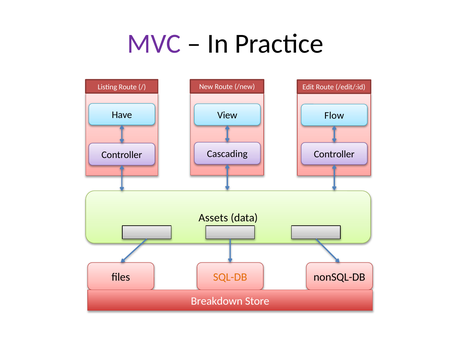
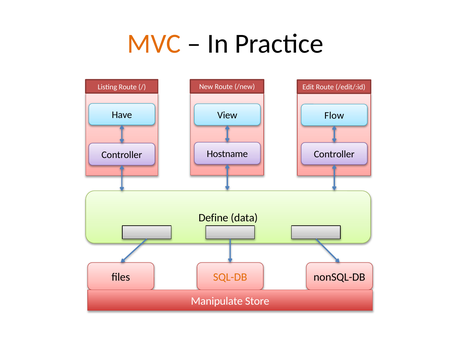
MVC colour: purple -> orange (154, 44)
Cascading: Cascading -> Hostname (227, 154)
Assets: Assets -> Define (213, 218)
Breakdown: Breakdown -> Manipulate (217, 301)
